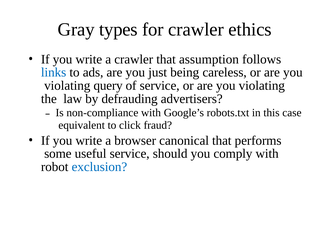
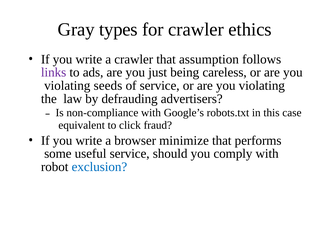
links colour: blue -> purple (54, 73)
query: query -> seeds (108, 86)
canonical: canonical -> minimize (184, 141)
